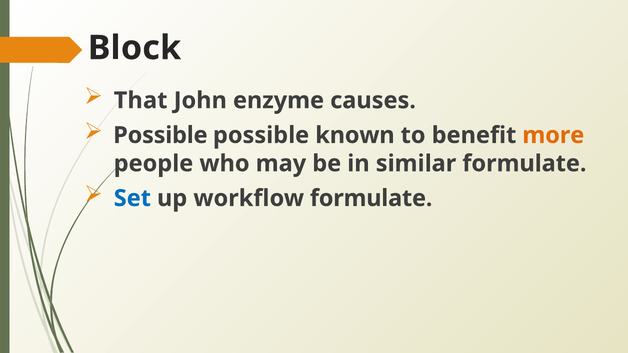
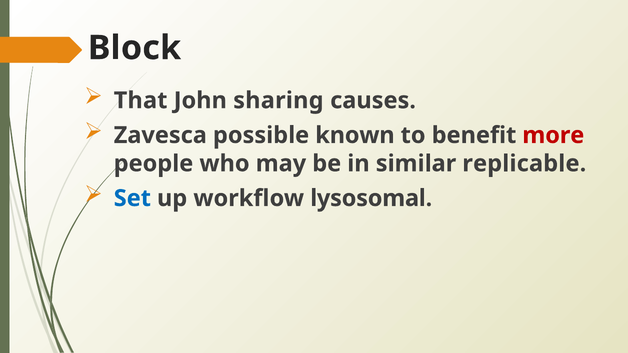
enzyme: enzyme -> sharing (278, 101)
Possible: Possible -> Zavesca (160, 135)
more colour: orange -> red (553, 135)
similar formulate: formulate -> replicable (524, 164)
workflow formulate: formulate -> lysosomal (371, 198)
